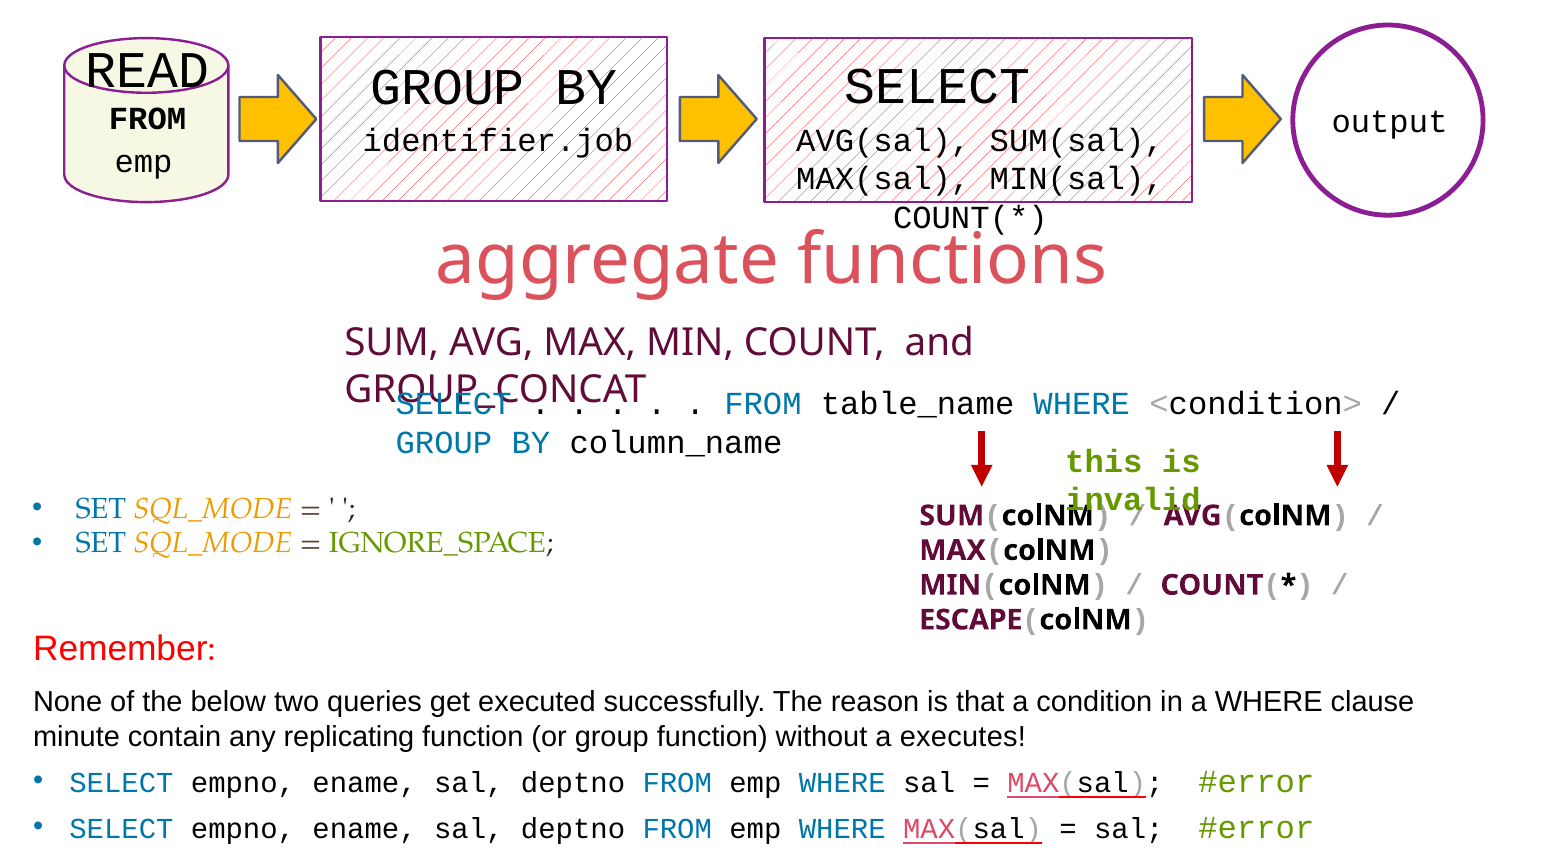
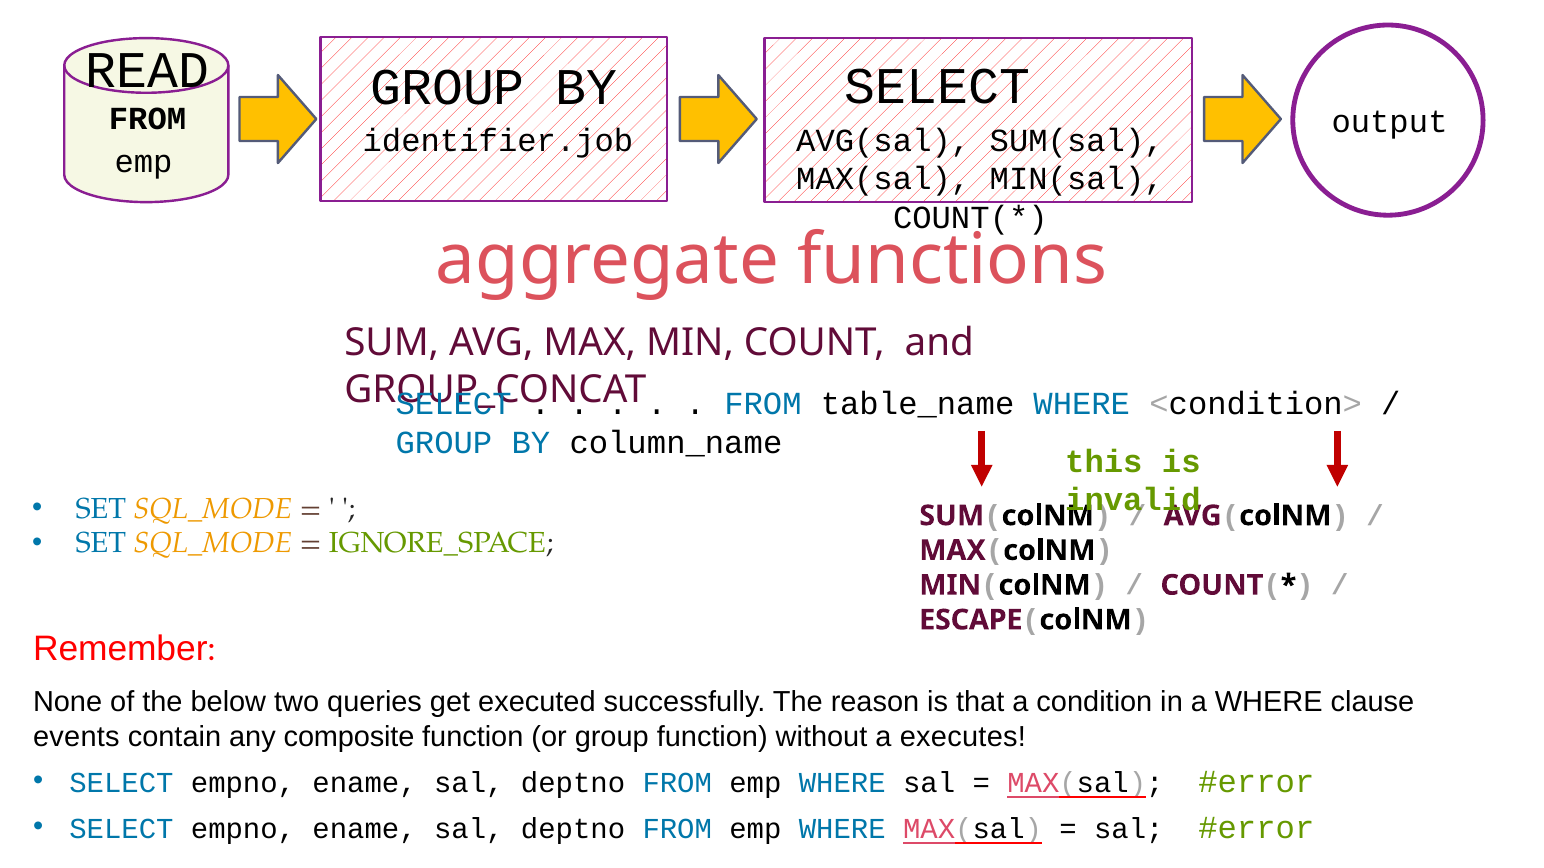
minute: minute -> events (76, 738)
replicating: replicating -> composite (349, 738)
